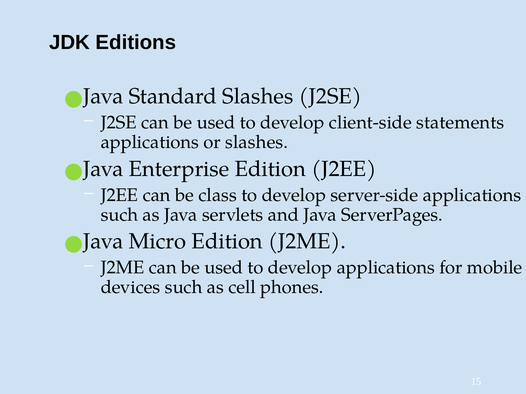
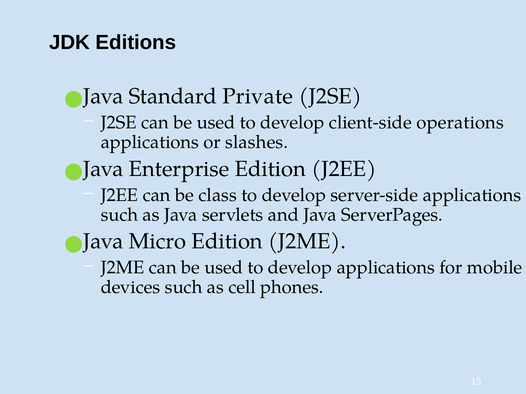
Standard Slashes: Slashes -> Private (258, 97)
statements: statements -> operations (460, 123)
